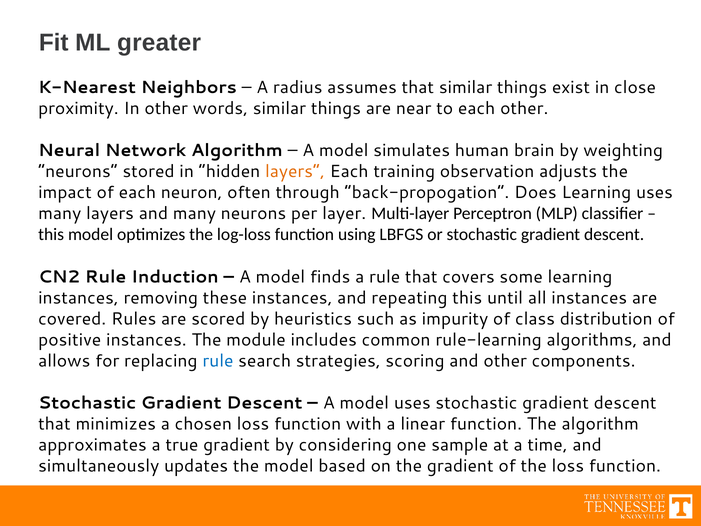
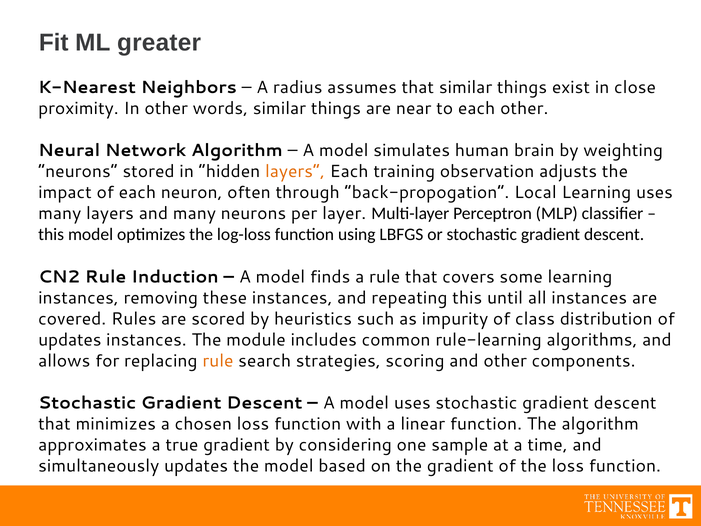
Does: Does -> Local (535, 193)
positive: positive -> updates (70, 340)
rule colour: blue -> orange (218, 361)
